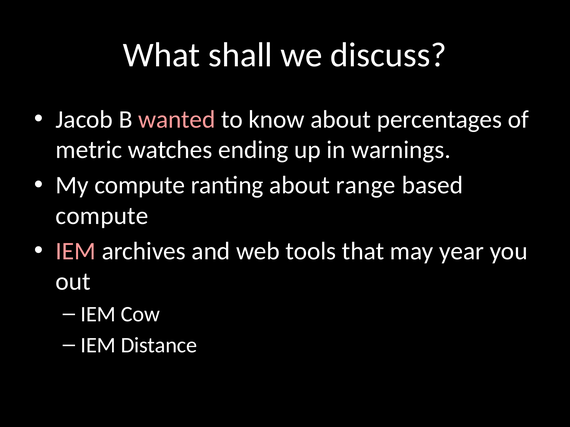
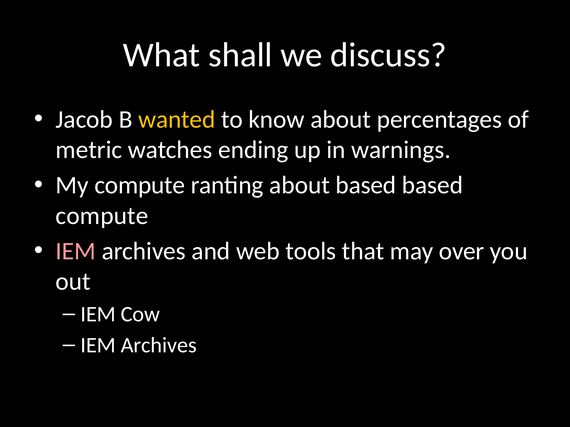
wanted colour: pink -> yellow (177, 120)
about range: range -> based (366, 186)
year: year -> over (462, 251)
Distance: Distance -> Archives (159, 346)
